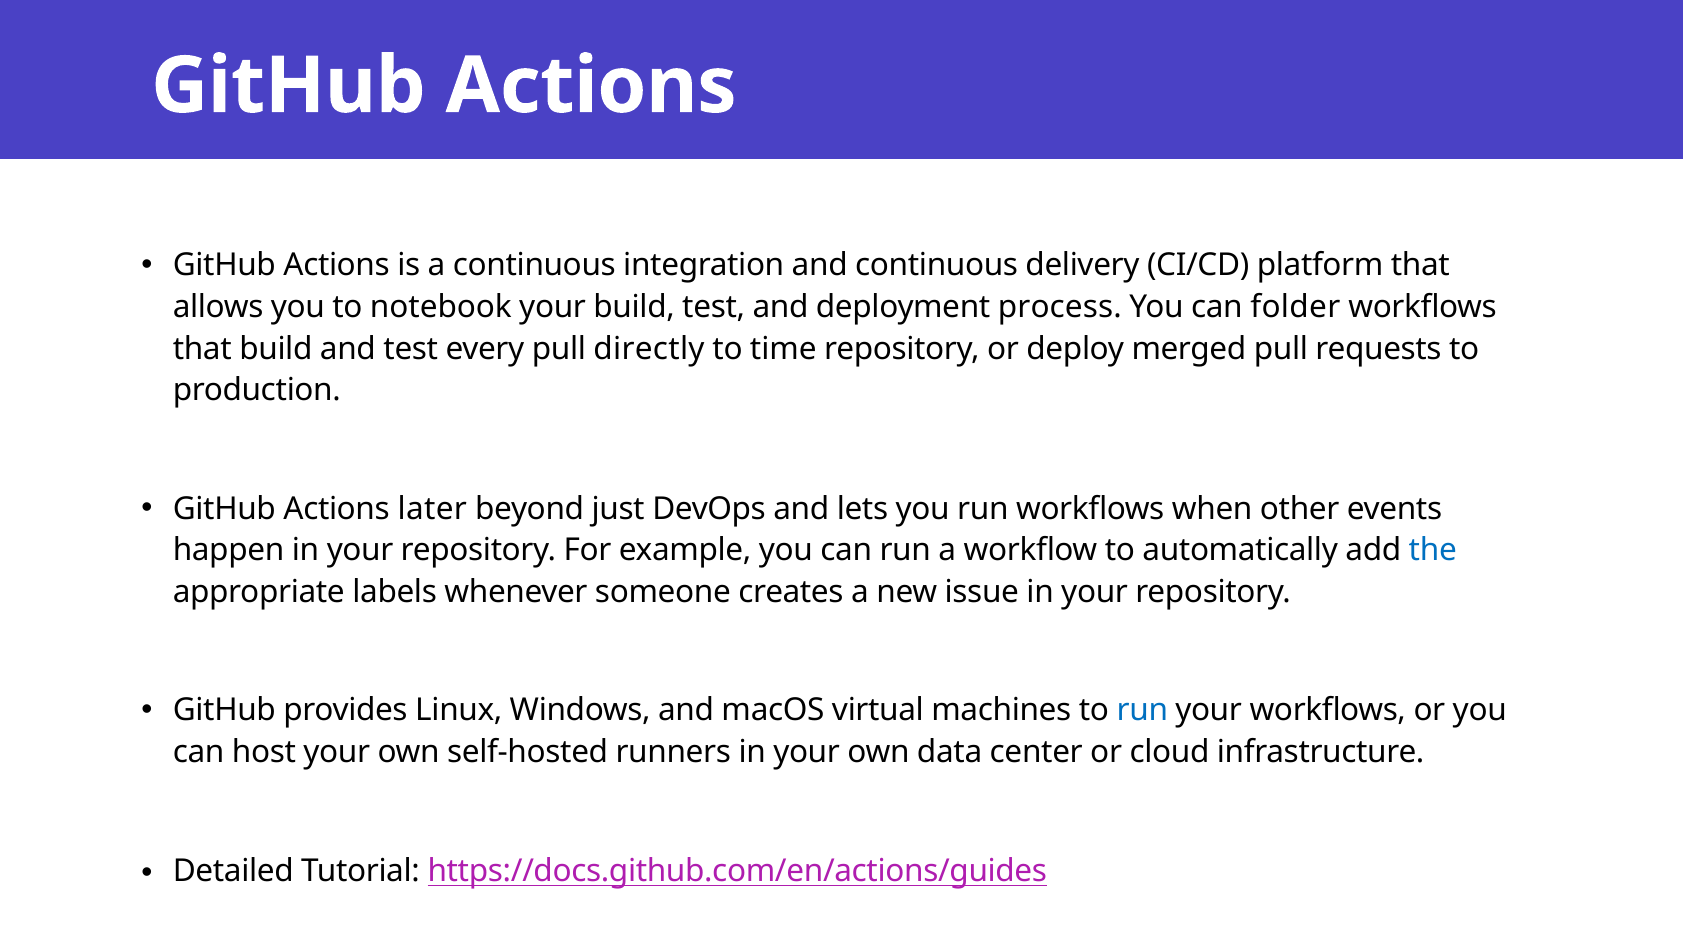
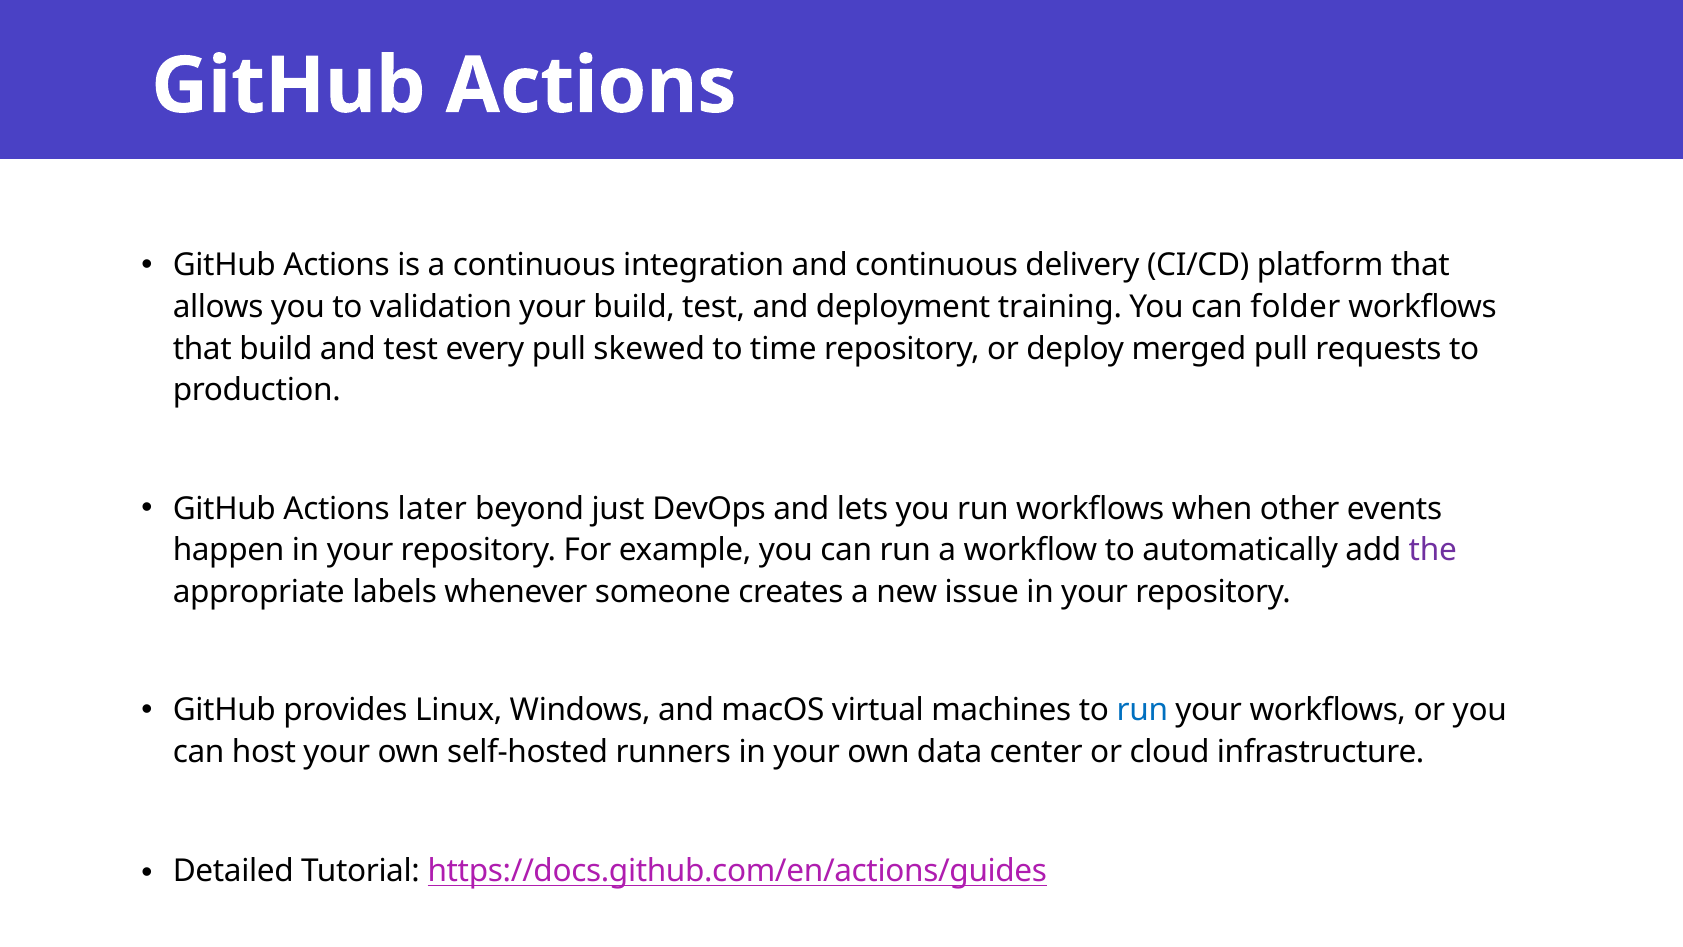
notebook: notebook -> validation (441, 307)
process: process -> training (1060, 307)
directly: directly -> skewed (649, 349)
the colour: blue -> purple (1433, 550)
